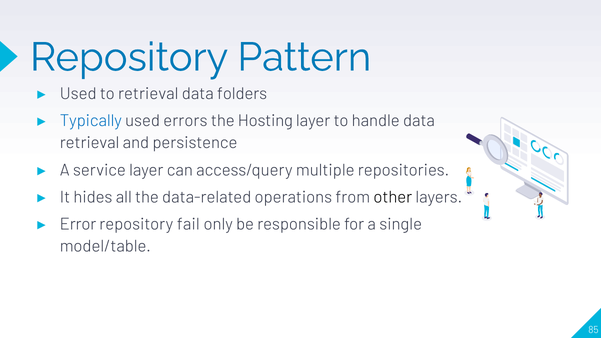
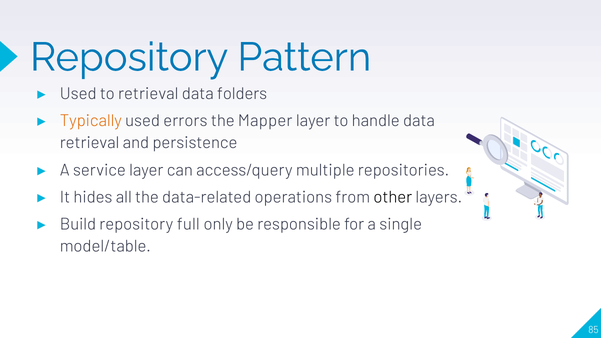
Typically colour: blue -> orange (91, 121)
Hosting: Hosting -> Mapper (265, 121)
Error: Error -> Build (78, 224)
fail: fail -> full (188, 224)
